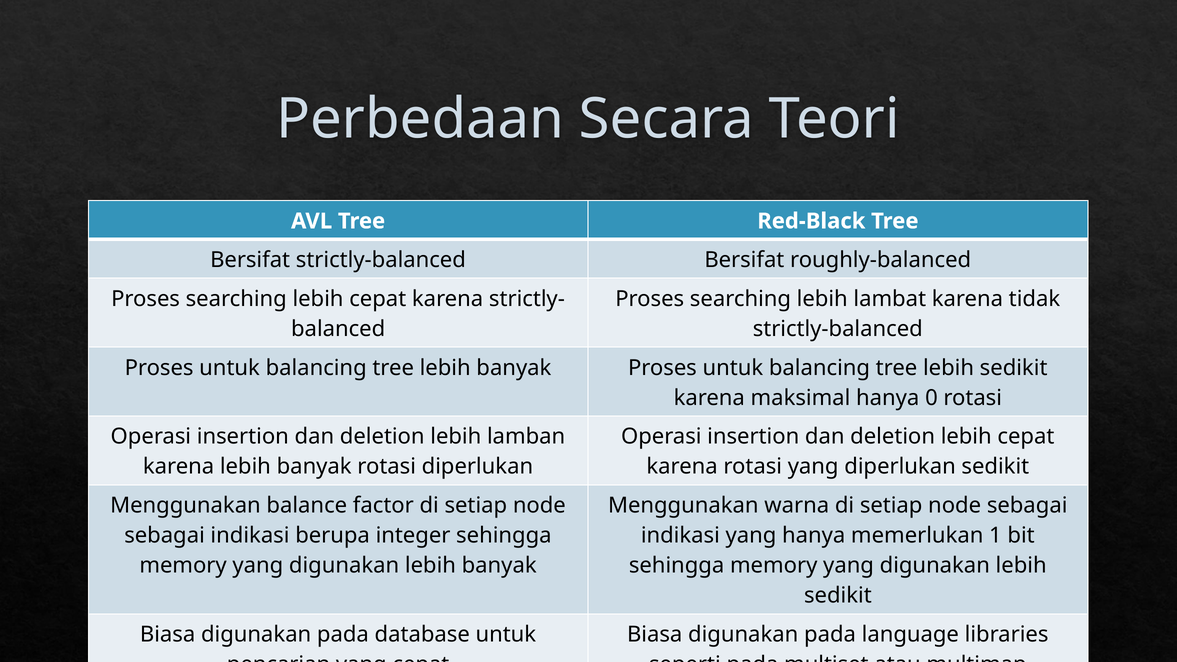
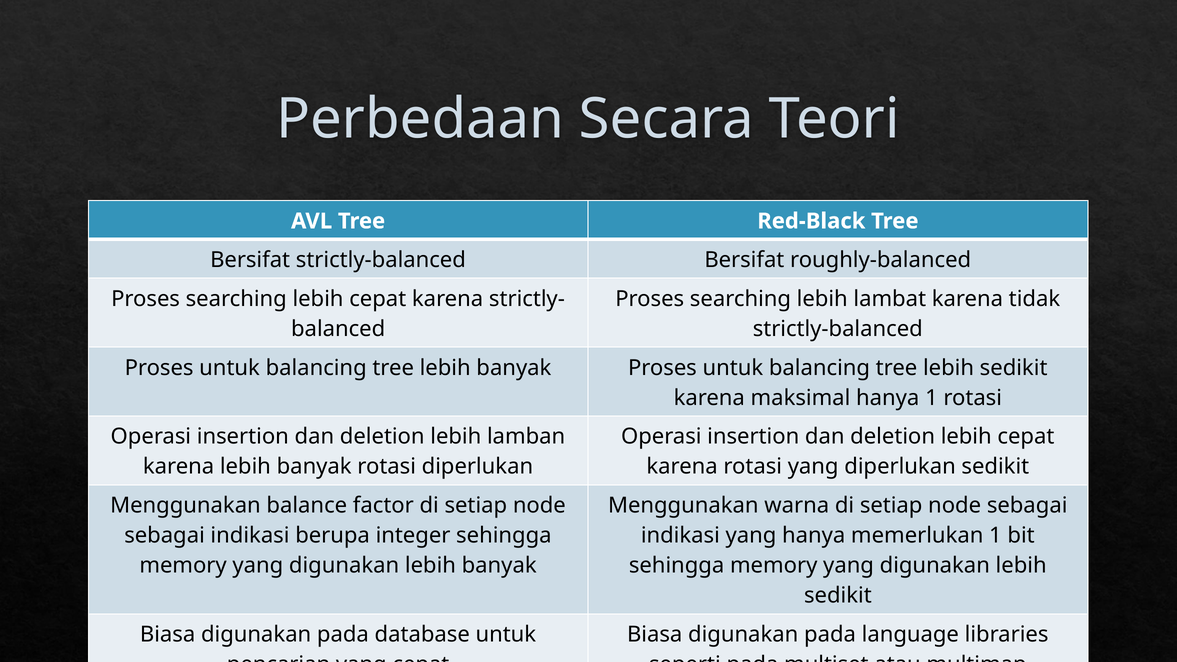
hanya 0: 0 -> 1 (931, 398)
